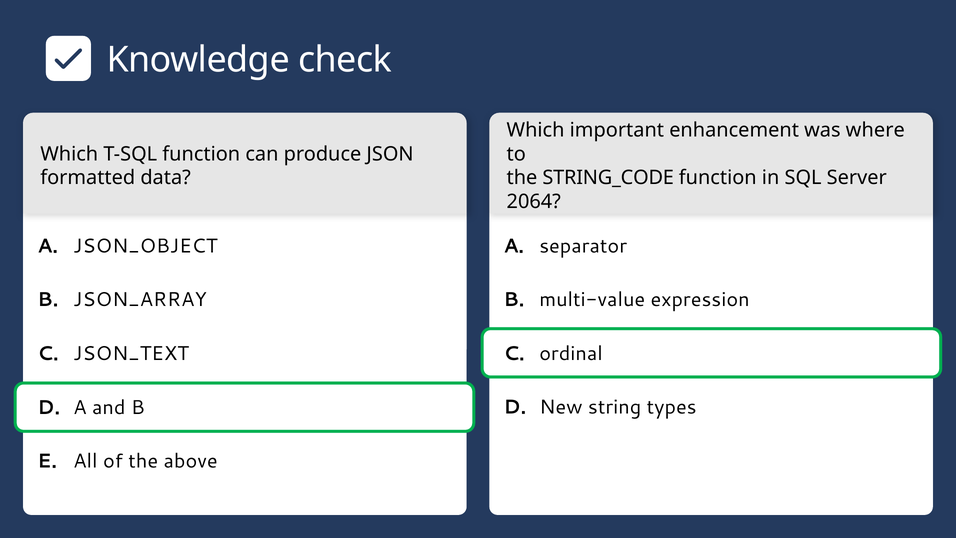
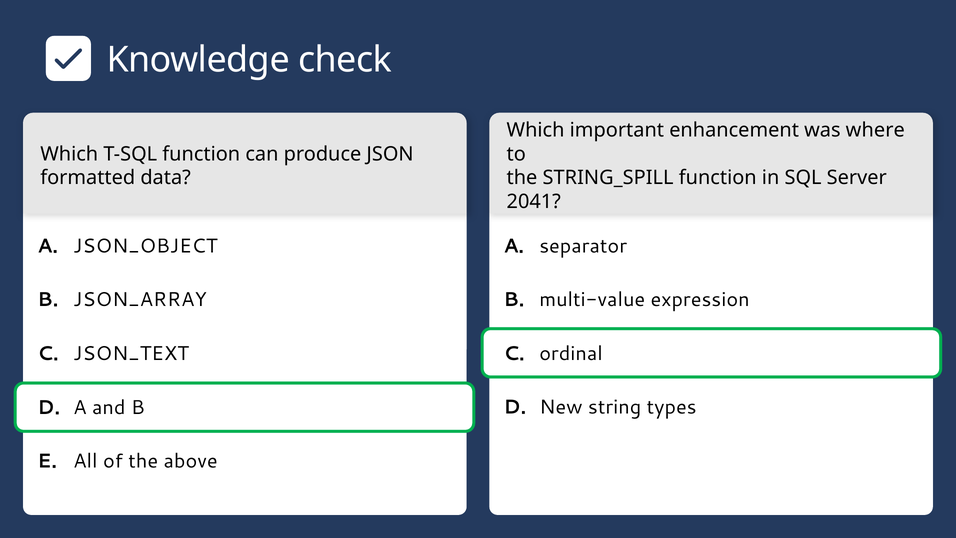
STRING_CODE: STRING_CODE -> STRING_SPILL (608, 178)
2064: 2064 -> 2041 (534, 202)
